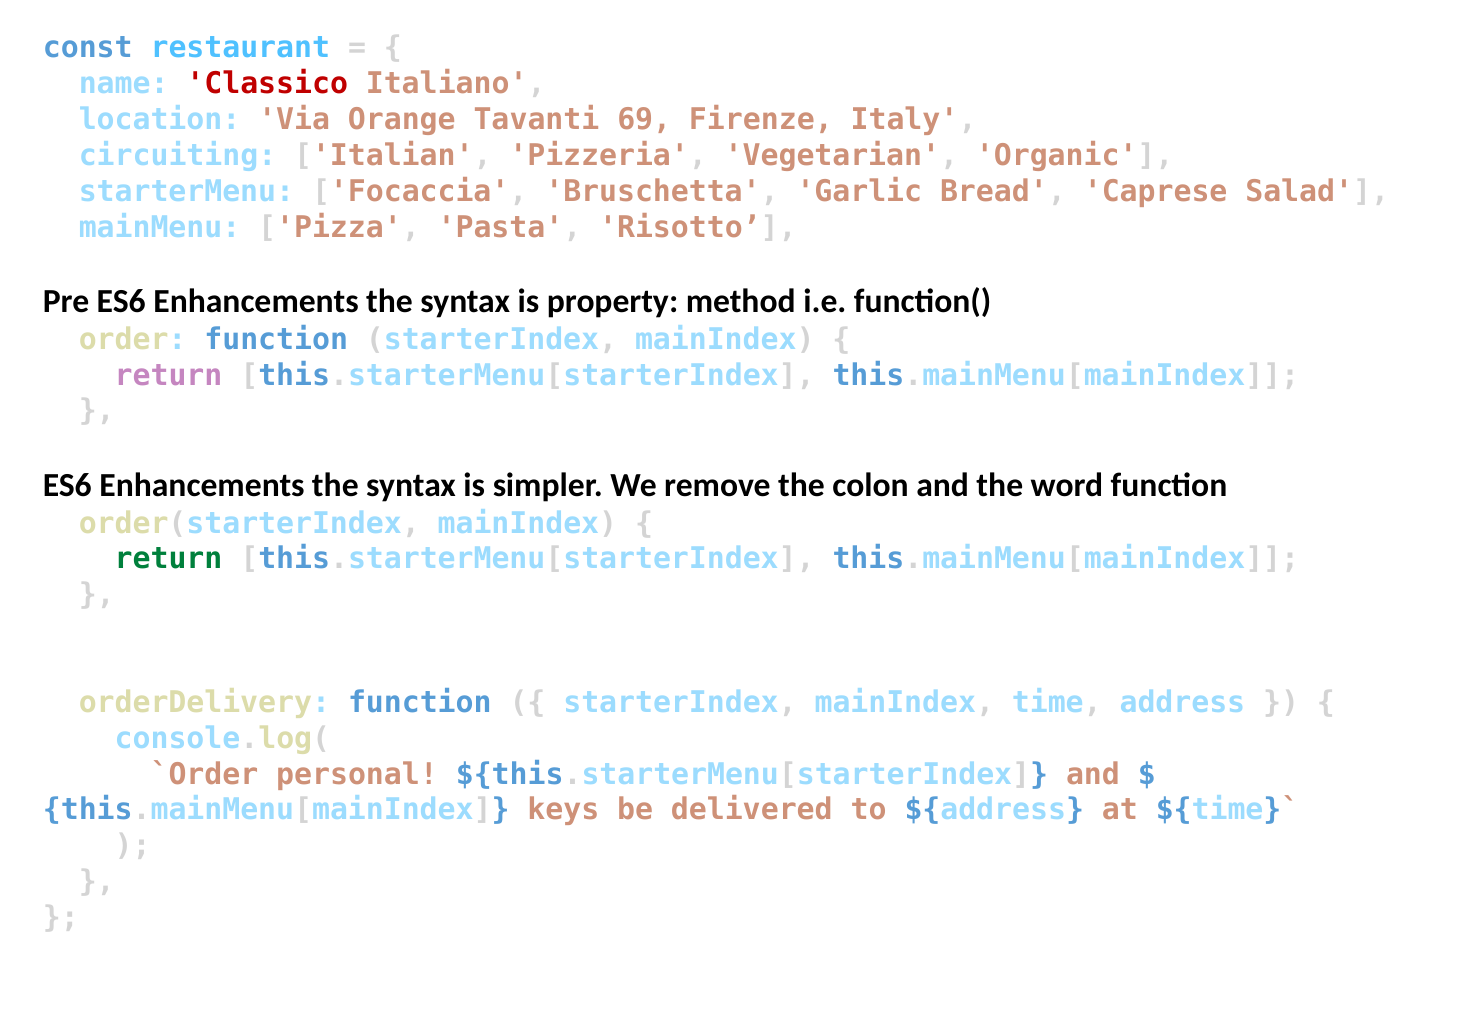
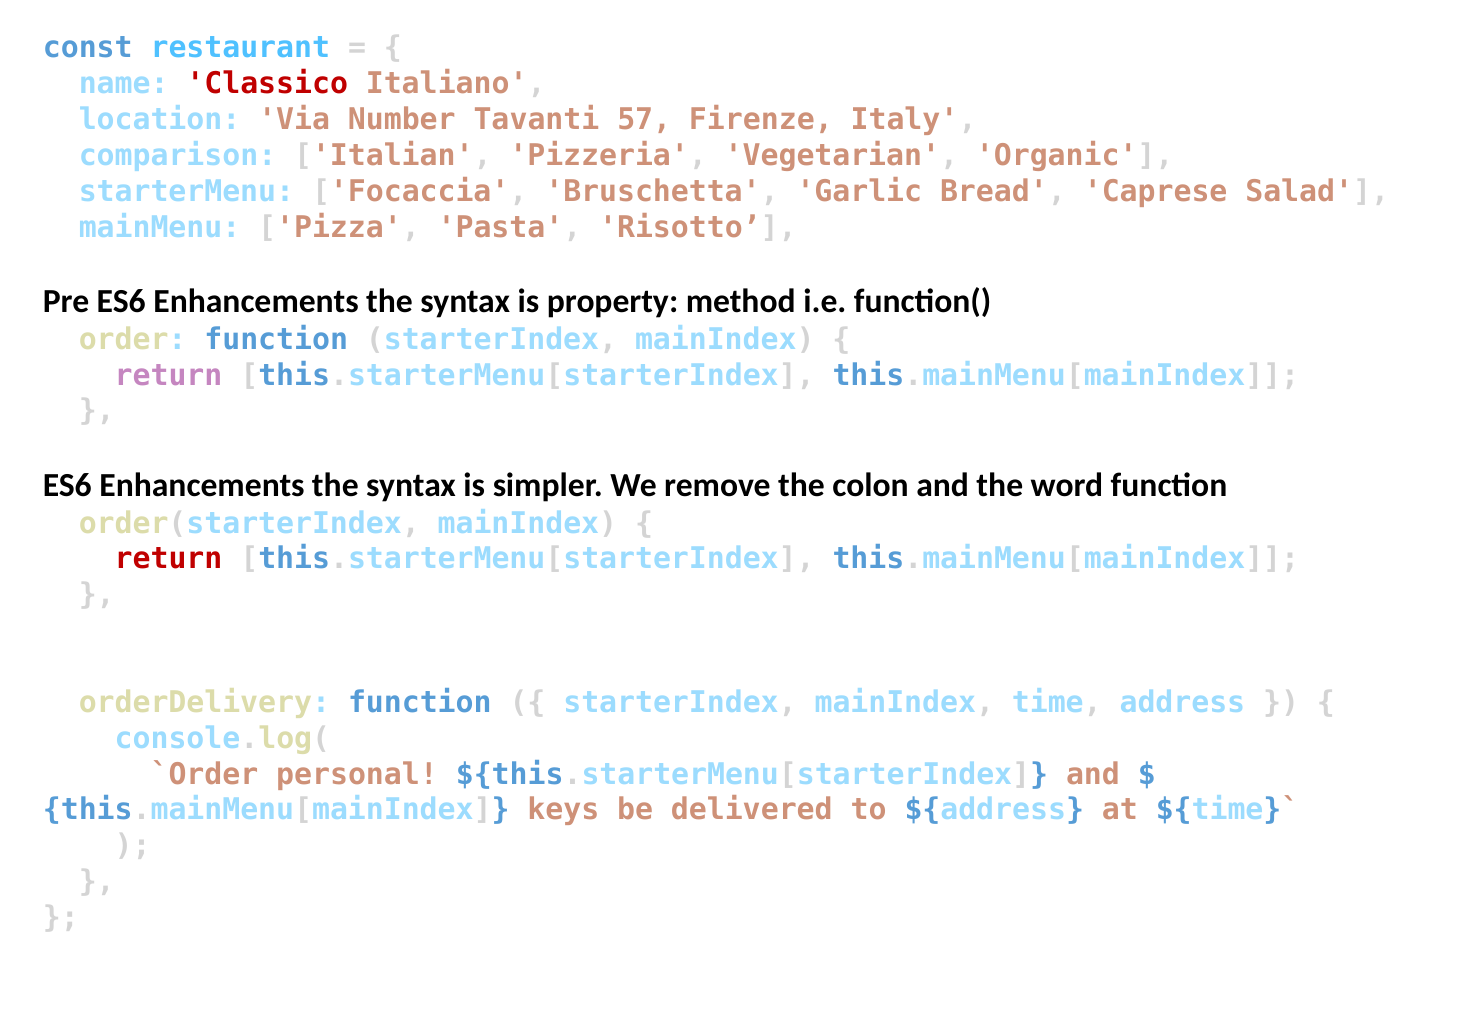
Orange: Orange -> Number (402, 120)
69: 69 -> 57 (644, 120)
circuiting: circuiting -> comparison (178, 156)
return colour: green -> red (169, 559)
